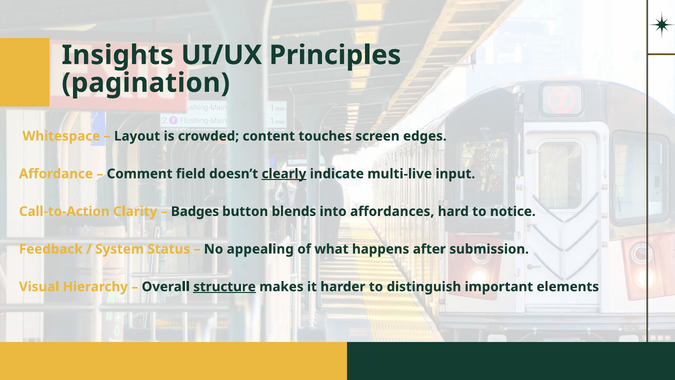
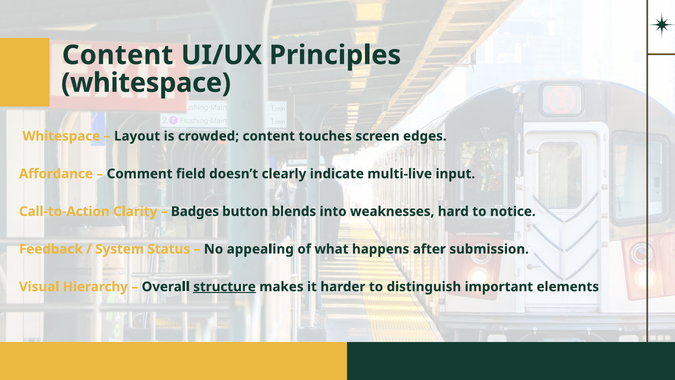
Insights: Insights -> Content (118, 55)
pagination: pagination -> whitespace (146, 83)
clearly underline: present -> none (284, 174)
affordances: affordances -> weaknesses (392, 211)
